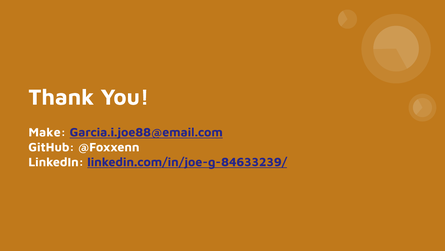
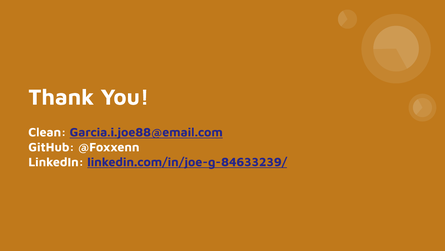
Make: Make -> Clean (47, 132)
